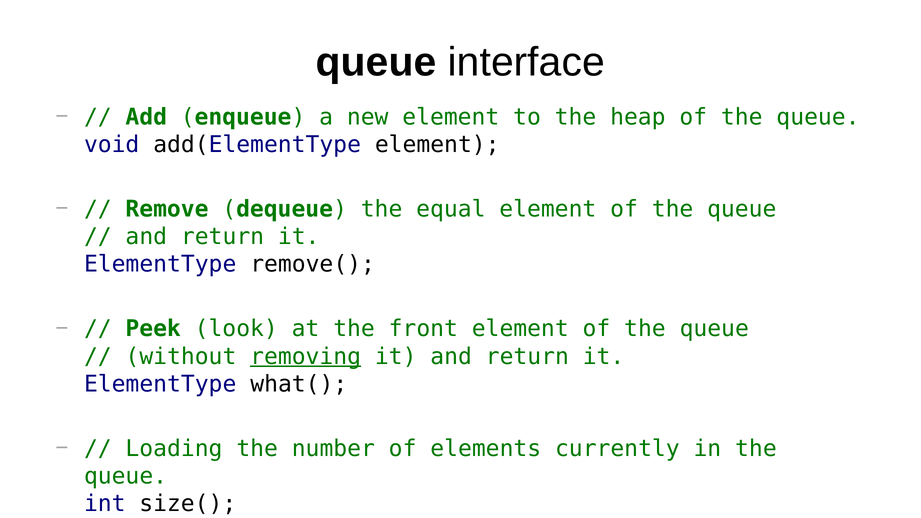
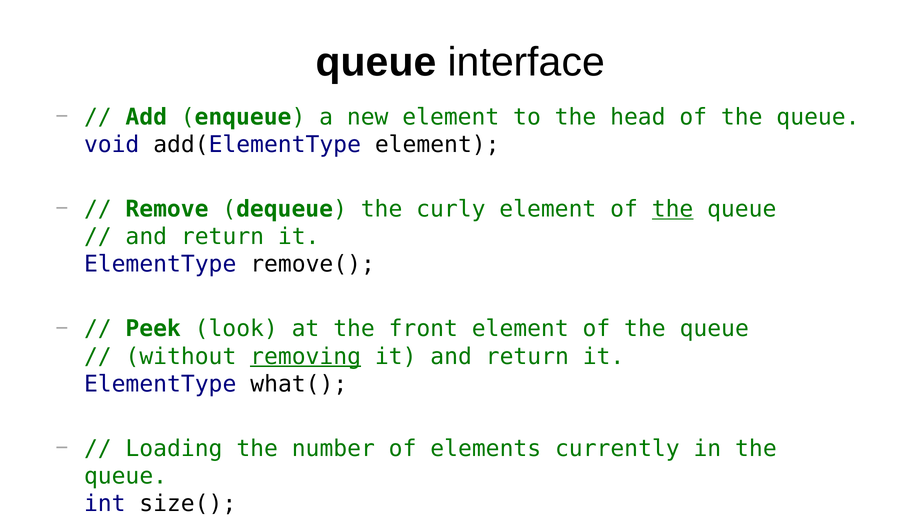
heap: heap -> head (638, 117)
equal: equal -> curly (451, 209)
the underline: none -> present (673, 209)
